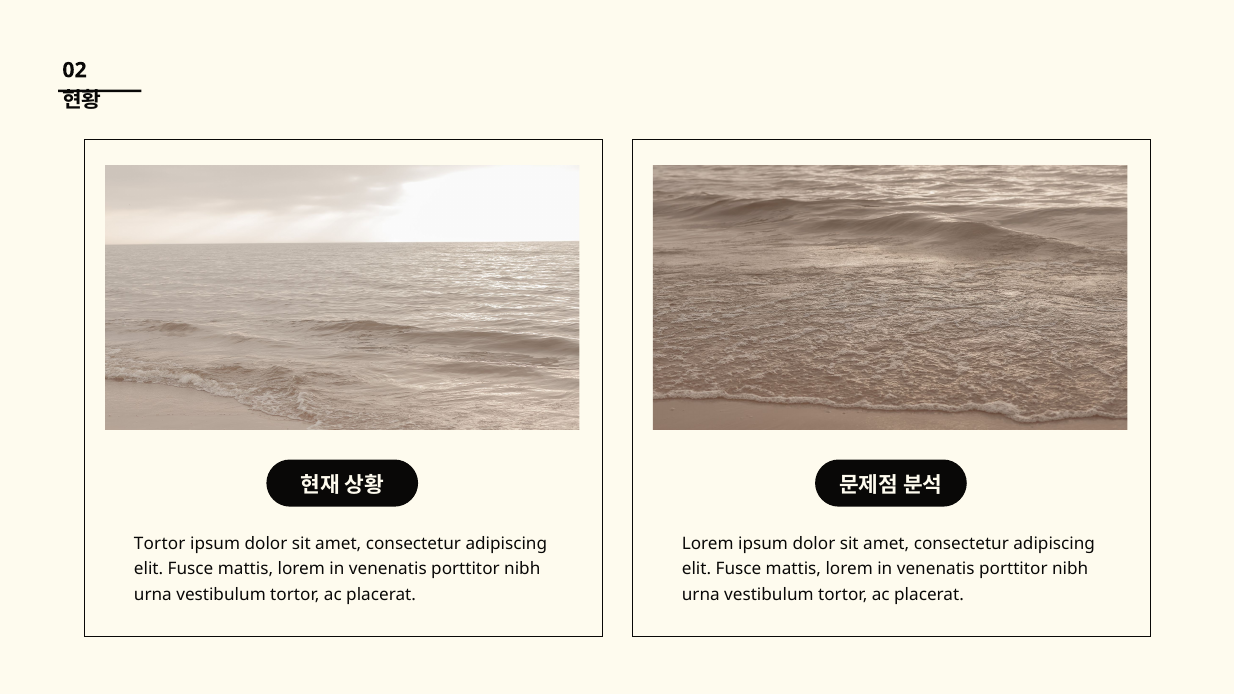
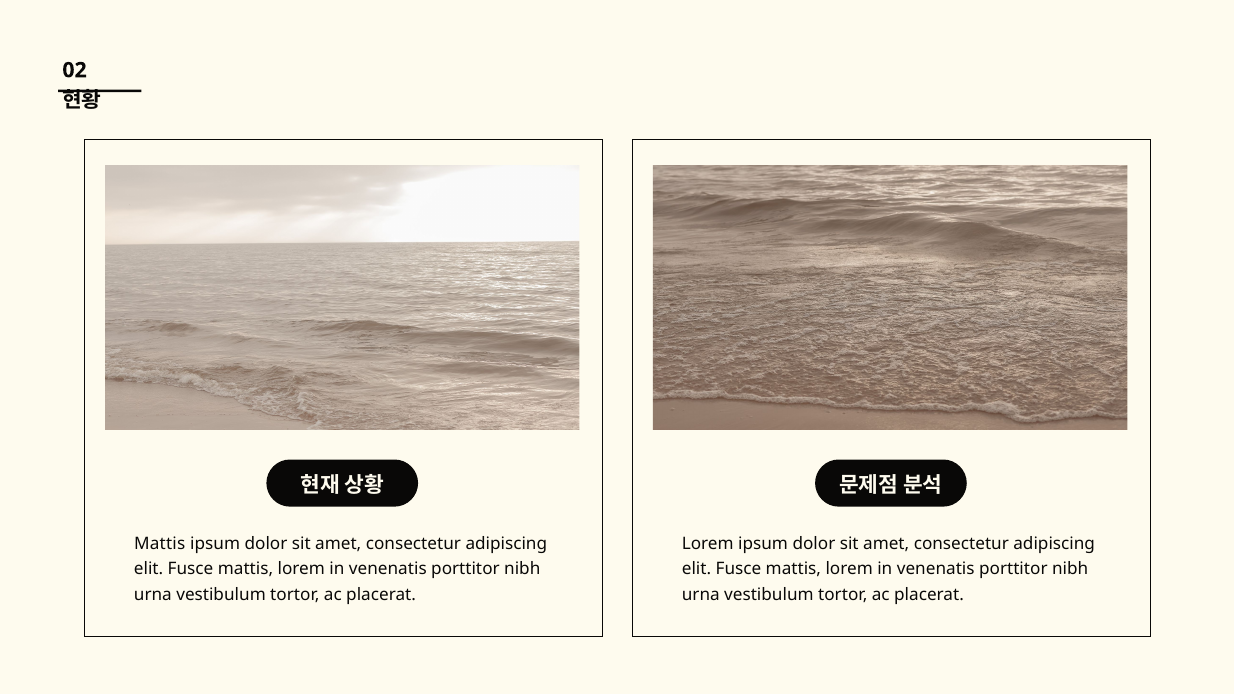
Tortor: Tortor -> Mattis (160, 543)
